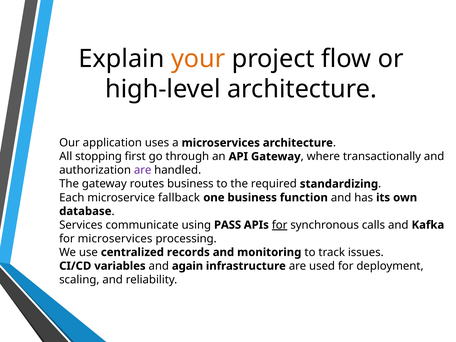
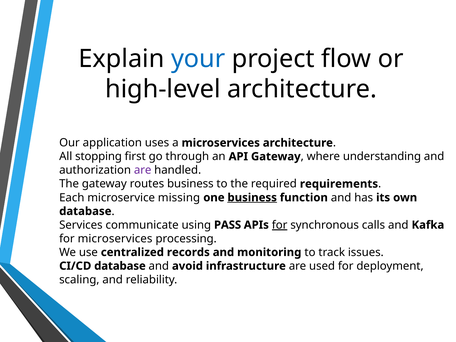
your colour: orange -> blue (198, 59)
transactionally: transactionally -> understanding (382, 157)
standardizing: standardizing -> requirements (339, 184)
fallback: fallback -> missing (179, 198)
business underline: none -> present (252, 198)
CI/CD variables: variables -> database (120, 266)
again: again -> avoid (187, 266)
